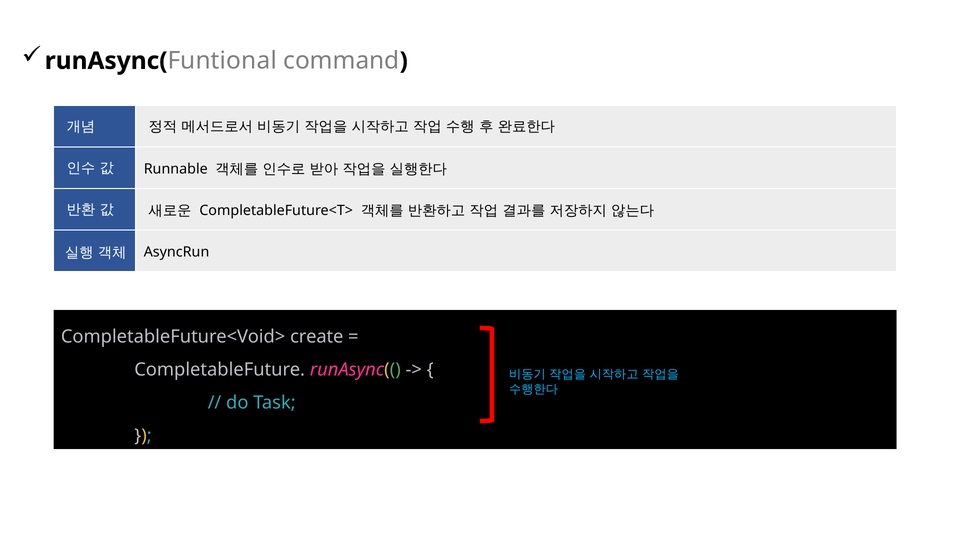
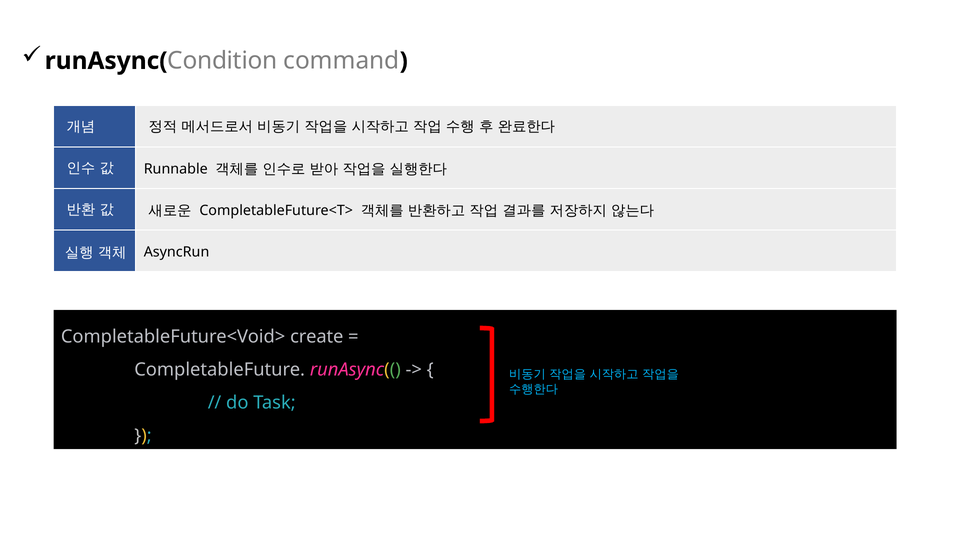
Funtional: Funtional -> Condition (222, 61)
